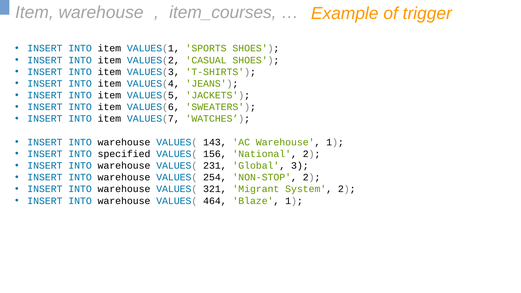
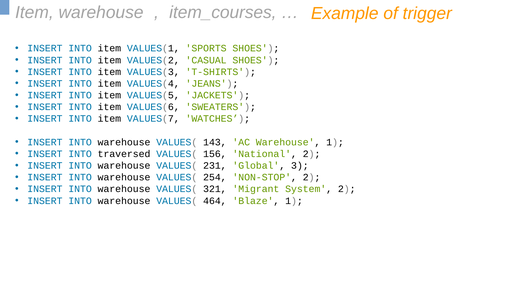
specified: specified -> traversed (124, 154)
